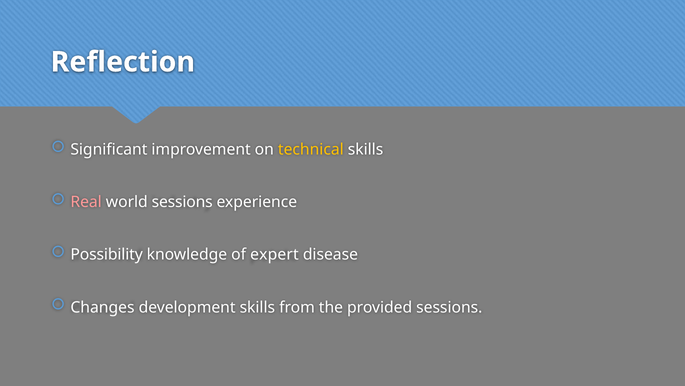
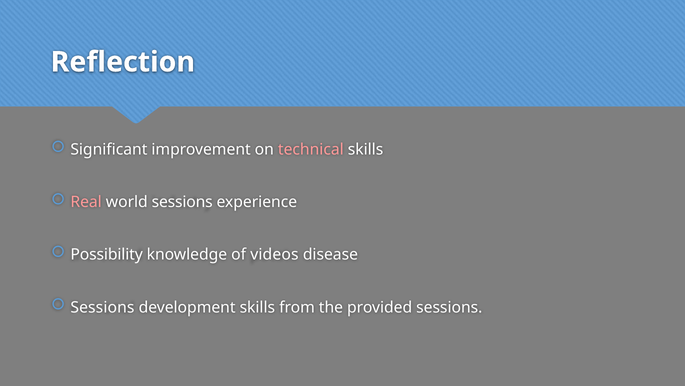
technical colour: yellow -> pink (311, 149)
expert: expert -> videos (274, 254)
Changes: Changes -> Sessions (102, 307)
